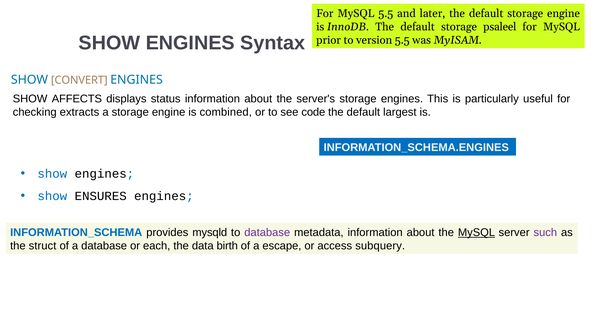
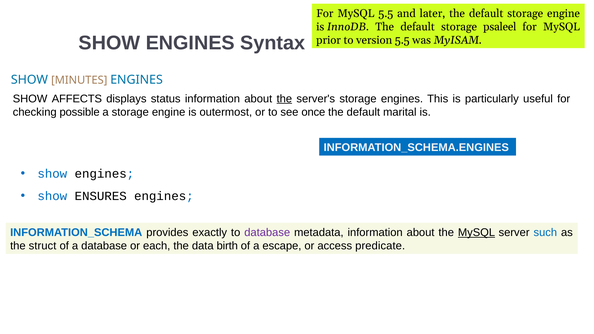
CONVERT: CONVERT -> MINUTES (79, 80)
the underline: none -> present (284, 99)
extracts: extracts -> possible (80, 112)
combined: combined -> outermost (226, 112)
code: code -> once (313, 112)
largest: largest -> marital (400, 112)
mysqld: mysqld -> exactly (210, 232)
such colour: purple -> blue (545, 232)
subquery: subquery -> predicate (380, 246)
